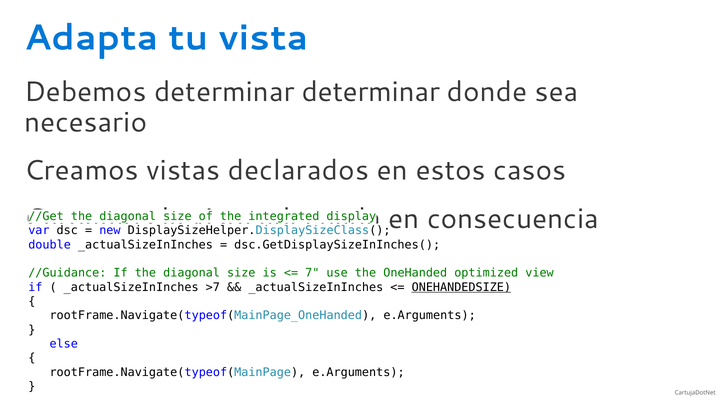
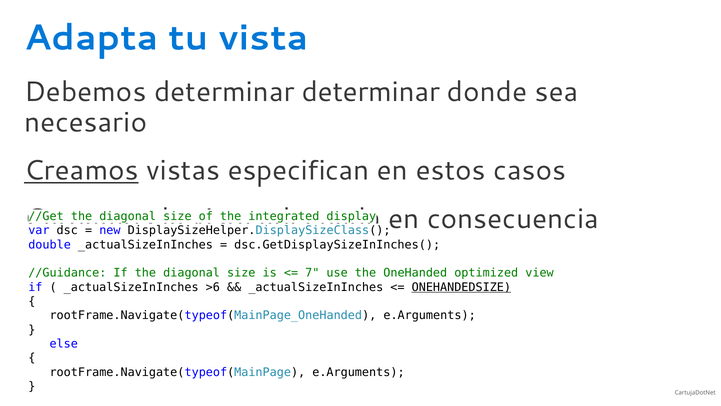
Creamos underline: none -> present (81, 170)
declarados: declarados -> especifican (299, 170)
>7: >7 -> >6 (213, 287)
